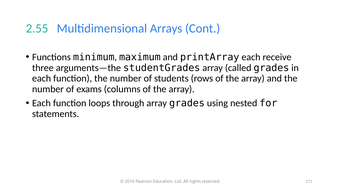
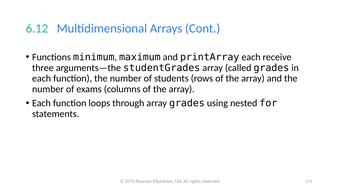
2.55: 2.55 -> 6.12 (37, 28)
